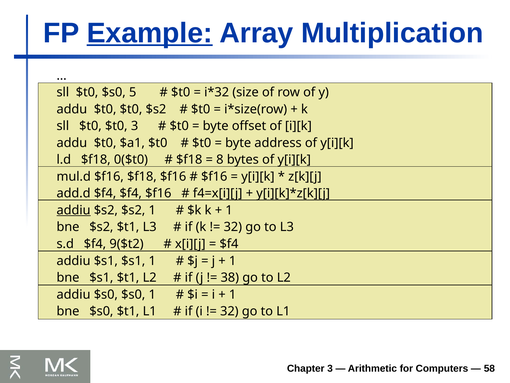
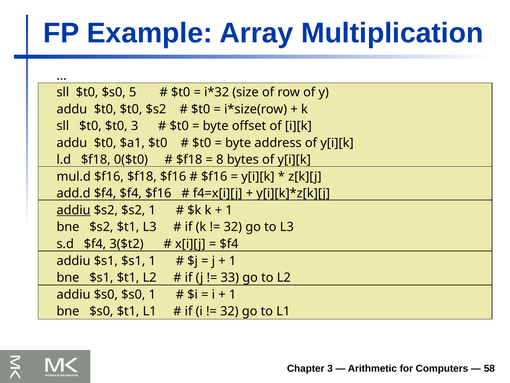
Example underline: present -> none (150, 33)
9($t2: 9($t2 -> 3($t2 (127, 244)
38: 38 -> 33 (230, 277)
